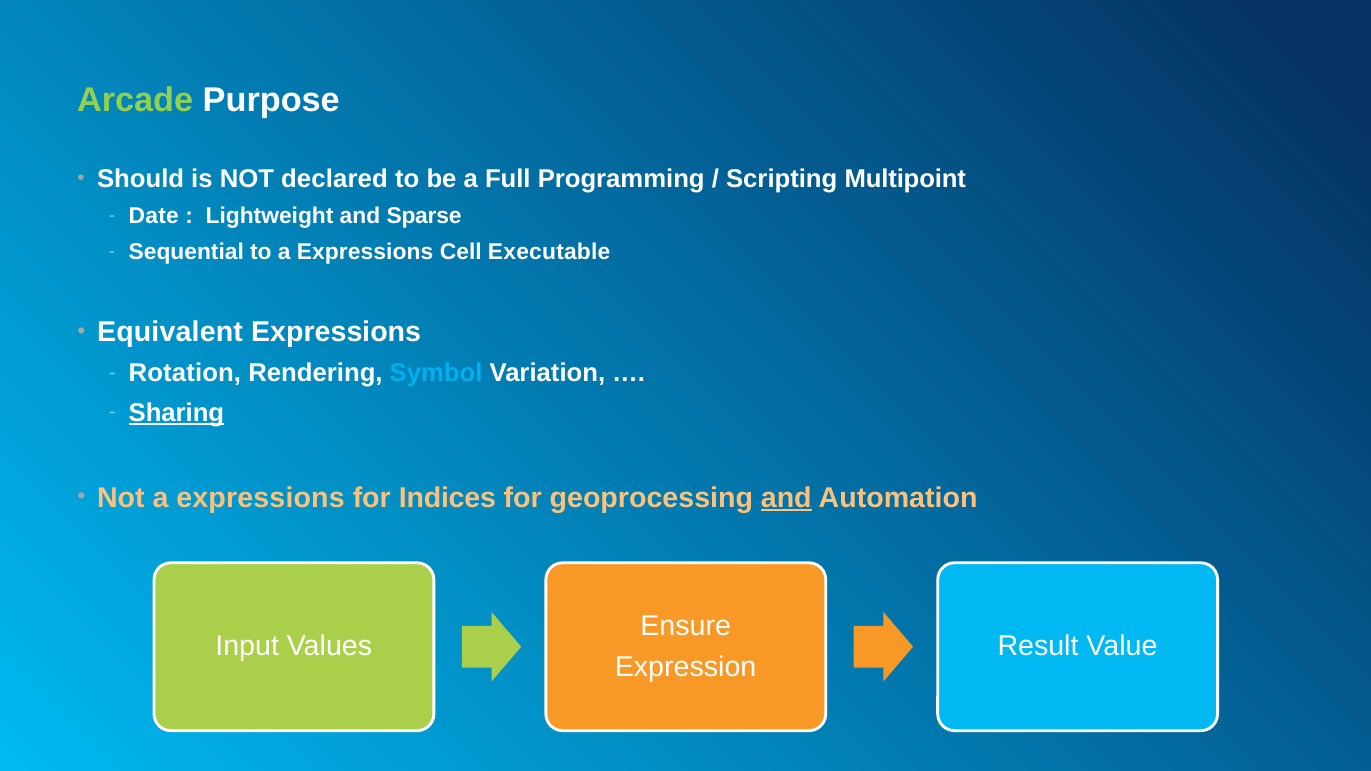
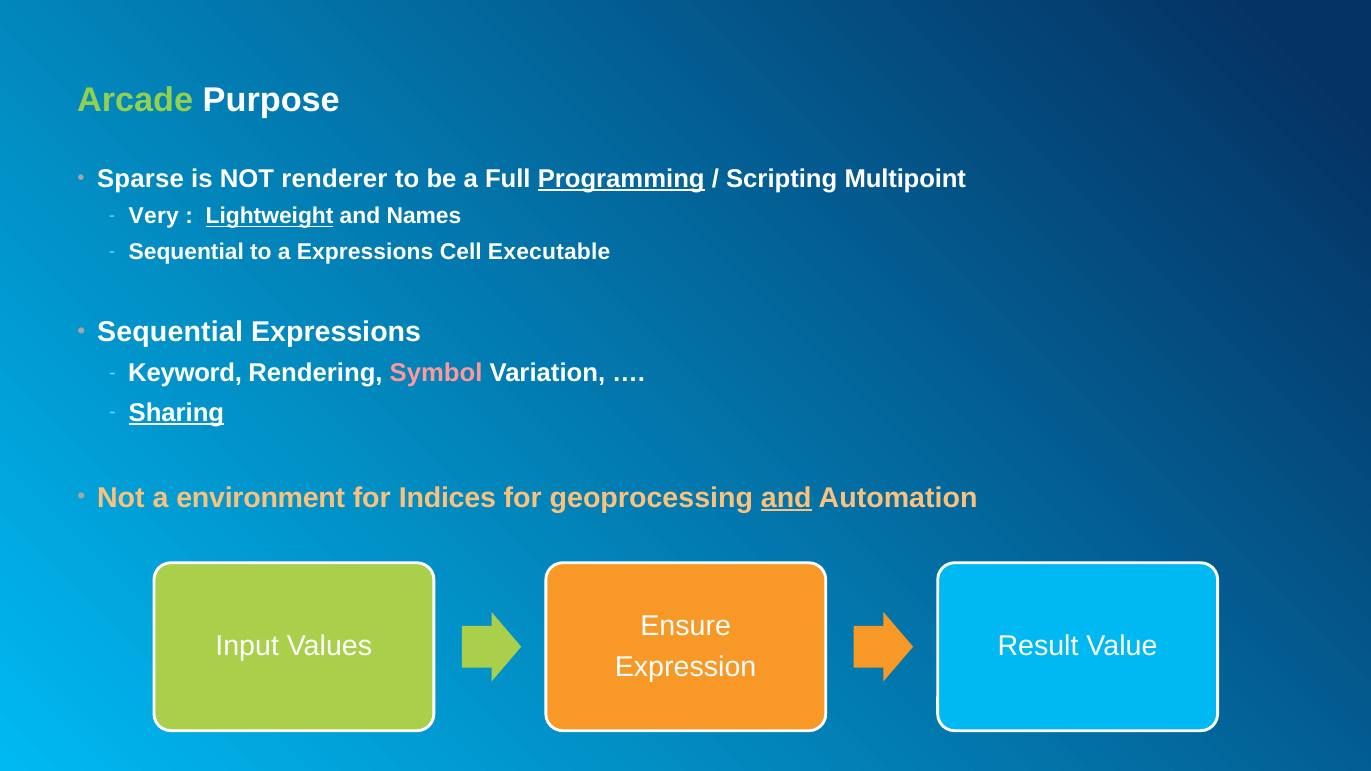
Should: Should -> Sparse (140, 179)
declared: declared -> renderer (334, 179)
Programming underline: none -> present (621, 179)
Date: Date -> Very (154, 216)
Lightweight underline: none -> present (270, 216)
Sparse: Sparse -> Names (424, 216)
Equivalent: Equivalent -> Sequential (170, 333)
Rotation: Rotation -> Keyword (185, 374)
Symbol colour: light blue -> pink (436, 374)
Not a expressions: expressions -> environment (261, 498)
